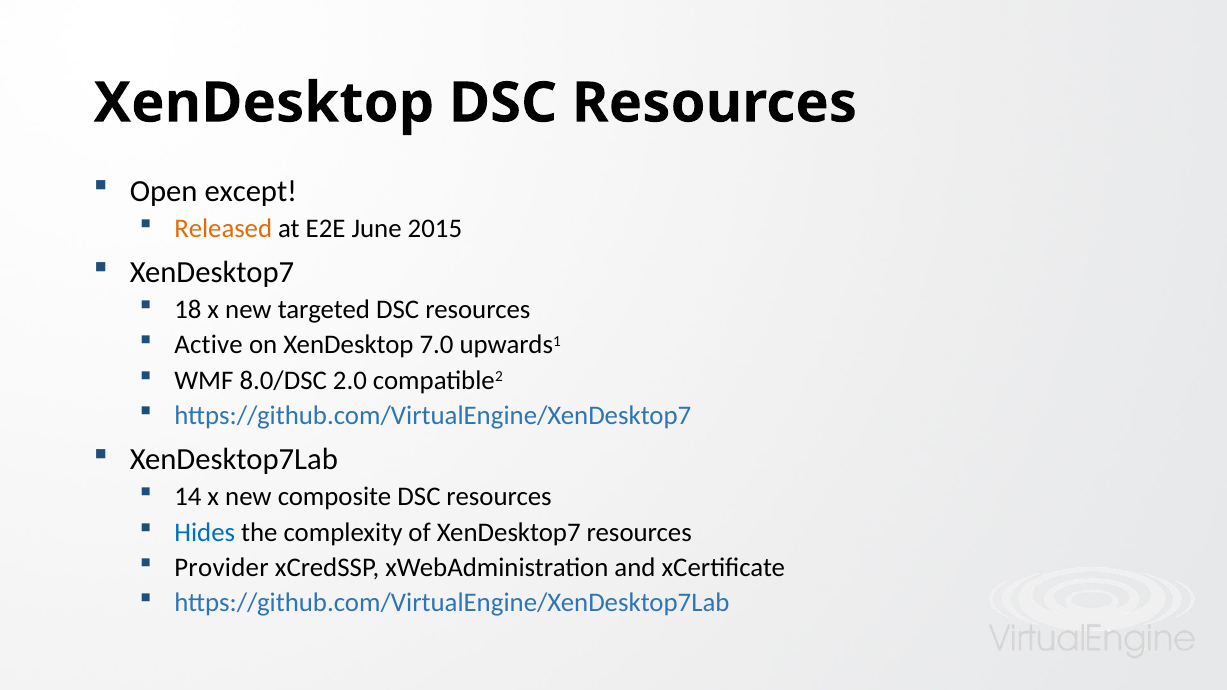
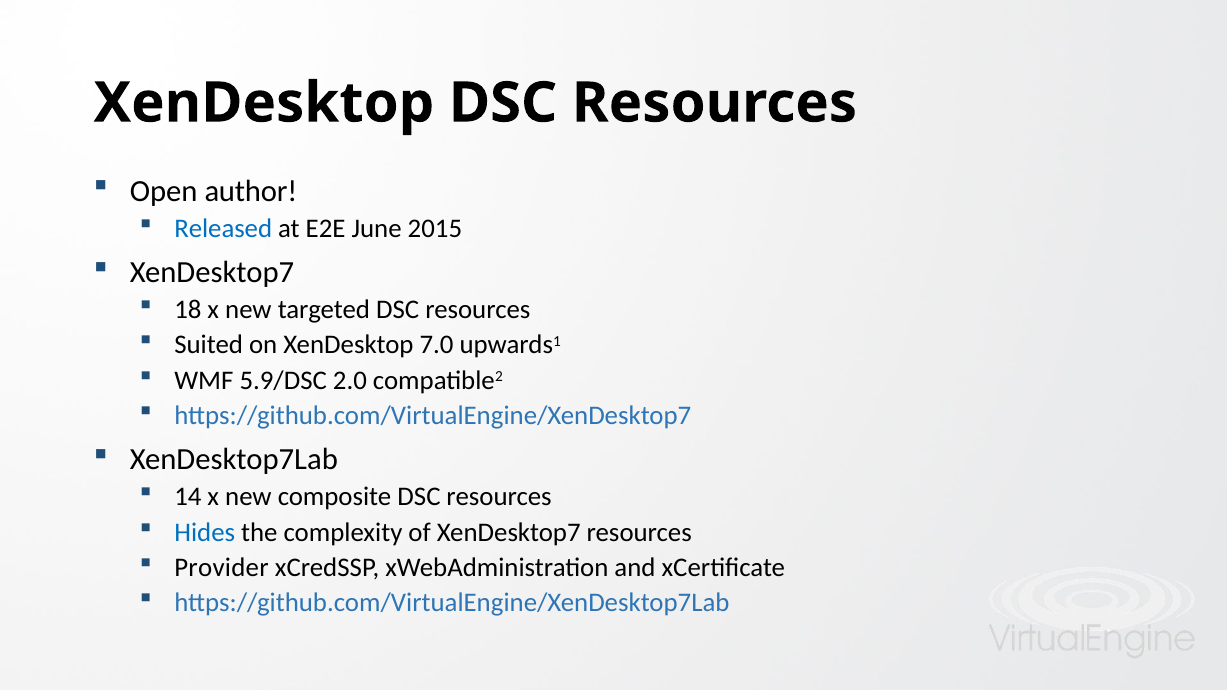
except: except -> author (251, 191)
Released colour: orange -> blue (223, 229)
Active: Active -> Suited (209, 345)
8.0/DSC: 8.0/DSC -> 5.9/DSC (283, 381)
